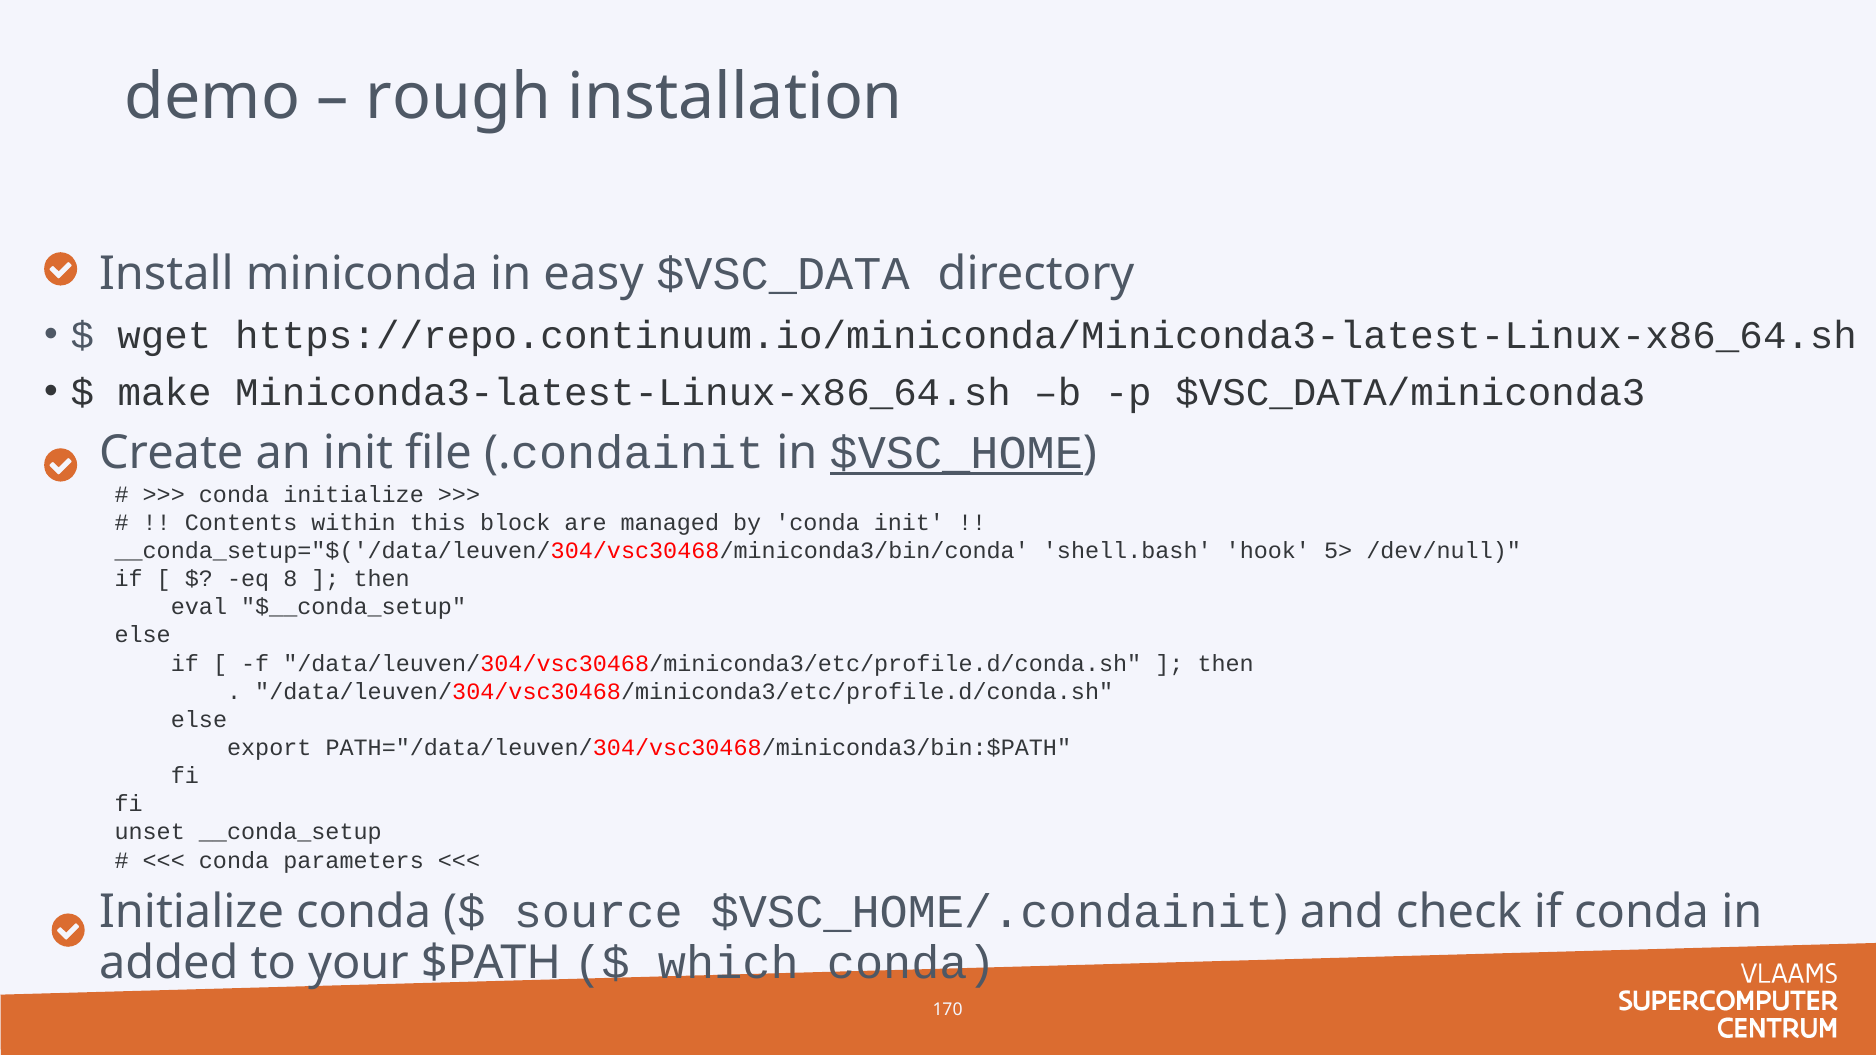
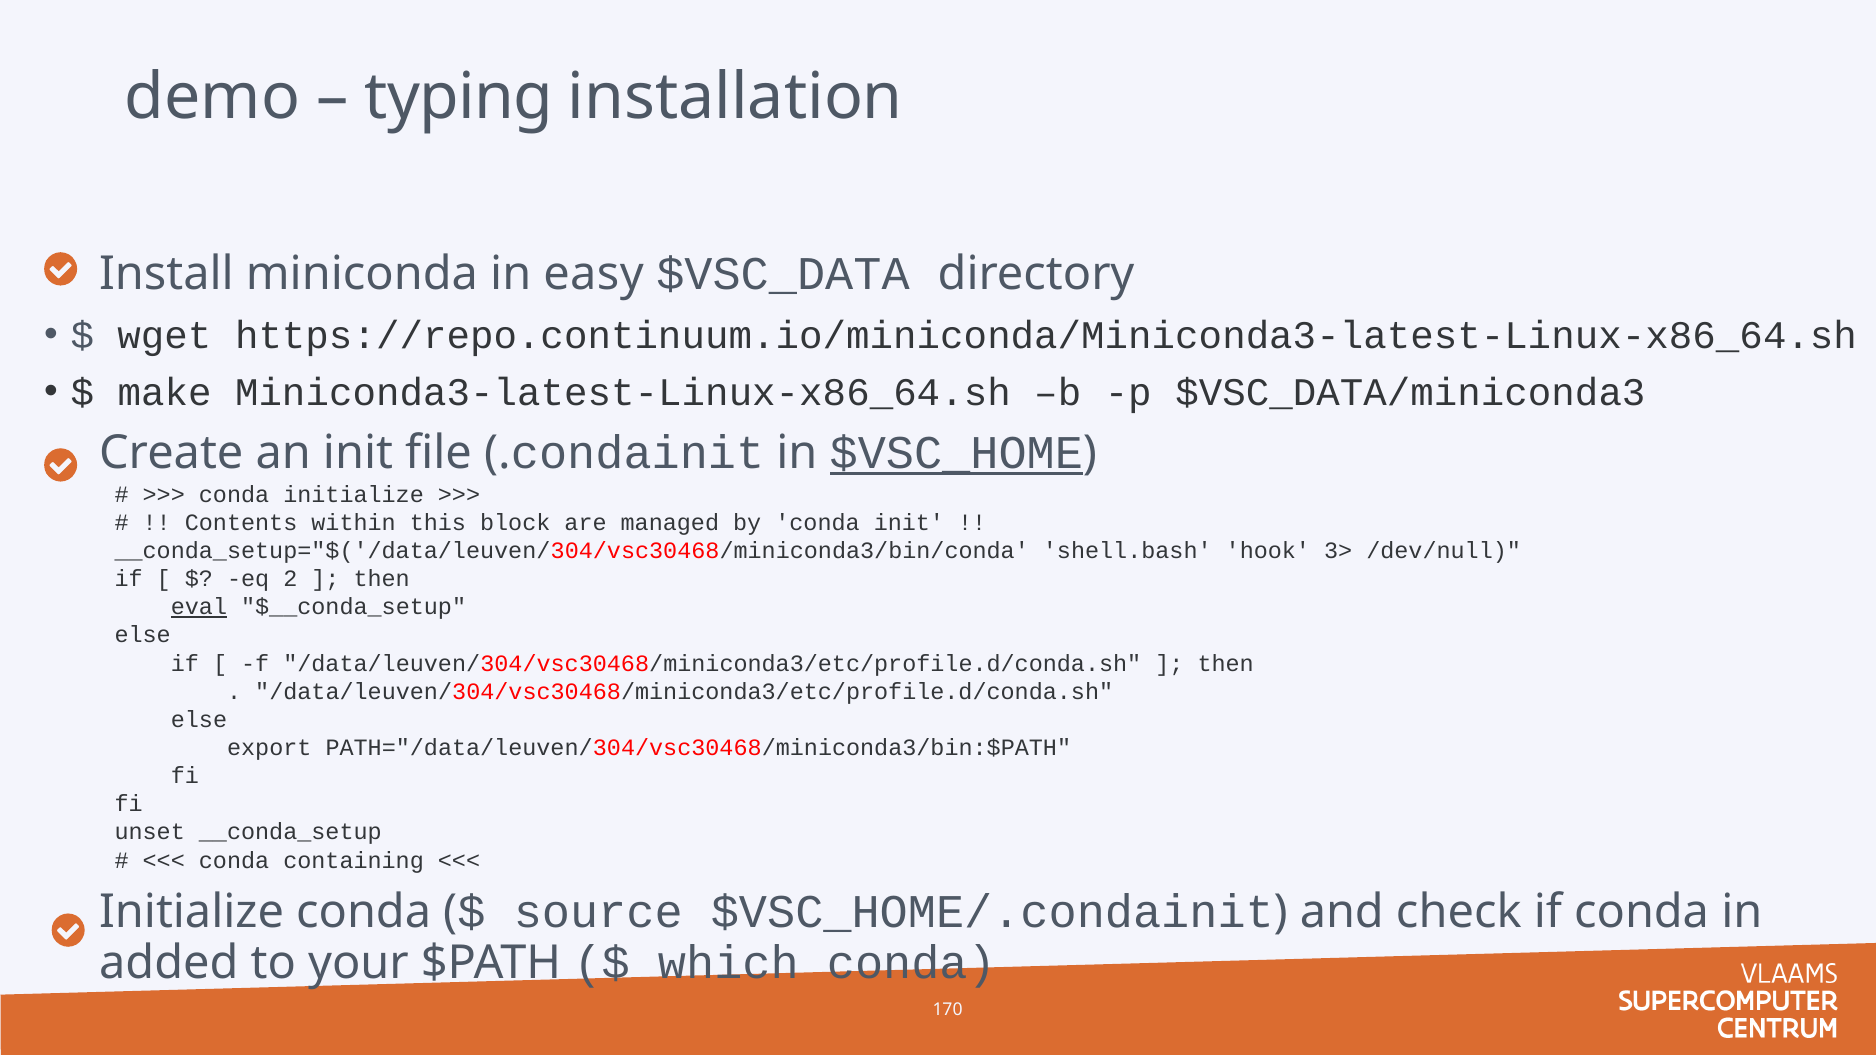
rough: rough -> typing (459, 97)
5>: 5> -> 3> (1338, 551)
8: 8 -> 2 (290, 579)
eval underline: none -> present (199, 607)
parameters: parameters -> containing (354, 860)
